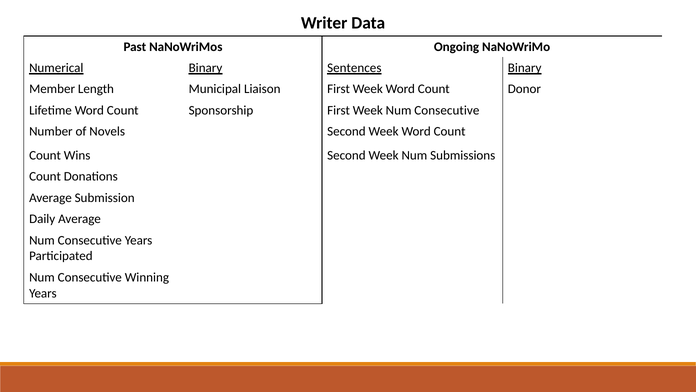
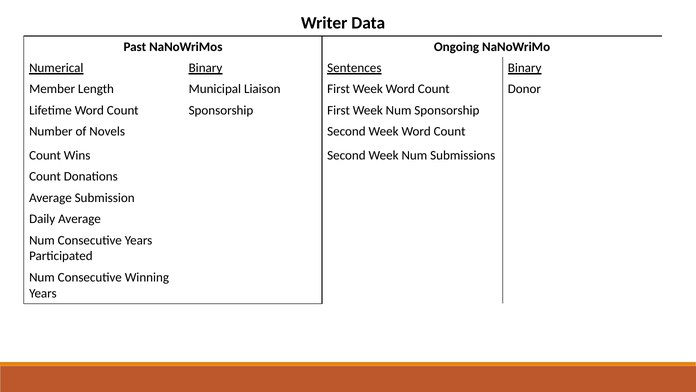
Week Num Consecutive: Consecutive -> Sponsorship (447, 110)
